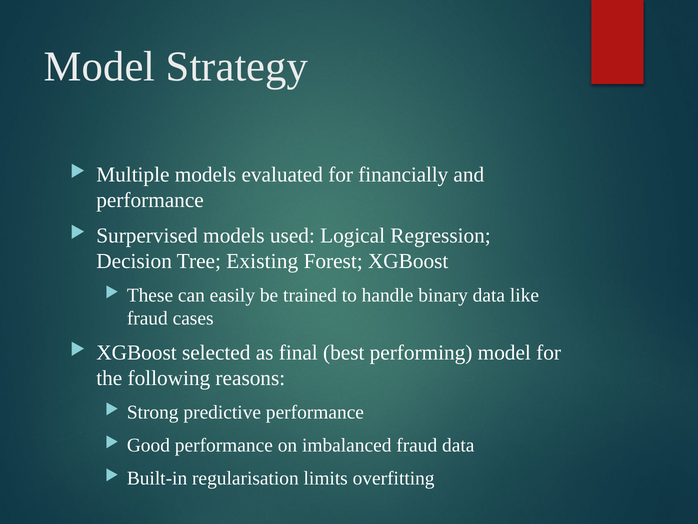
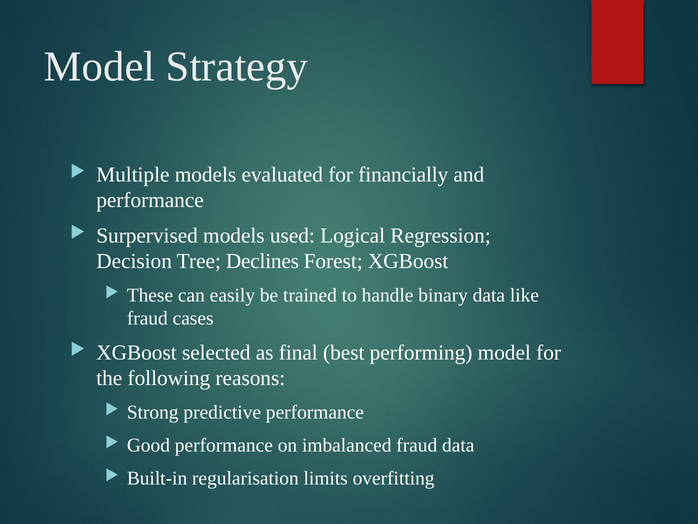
Existing: Existing -> Declines (262, 261)
